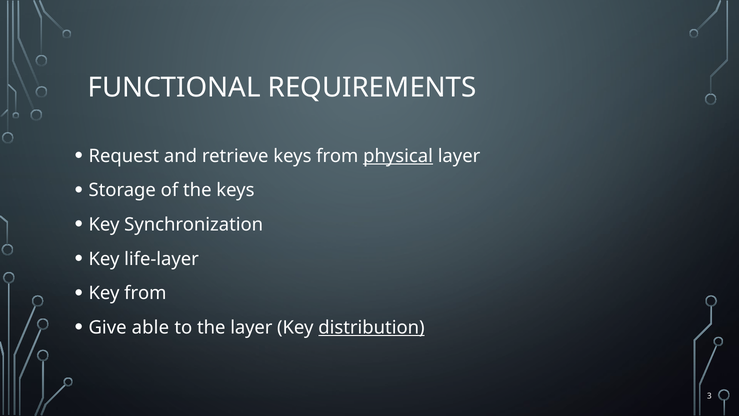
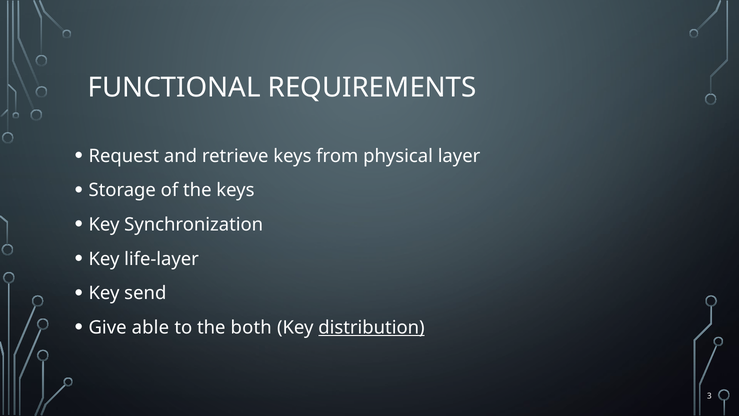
physical underline: present -> none (398, 156)
Key from: from -> send (145, 293)
the layer: layer -> both (251, 327)
